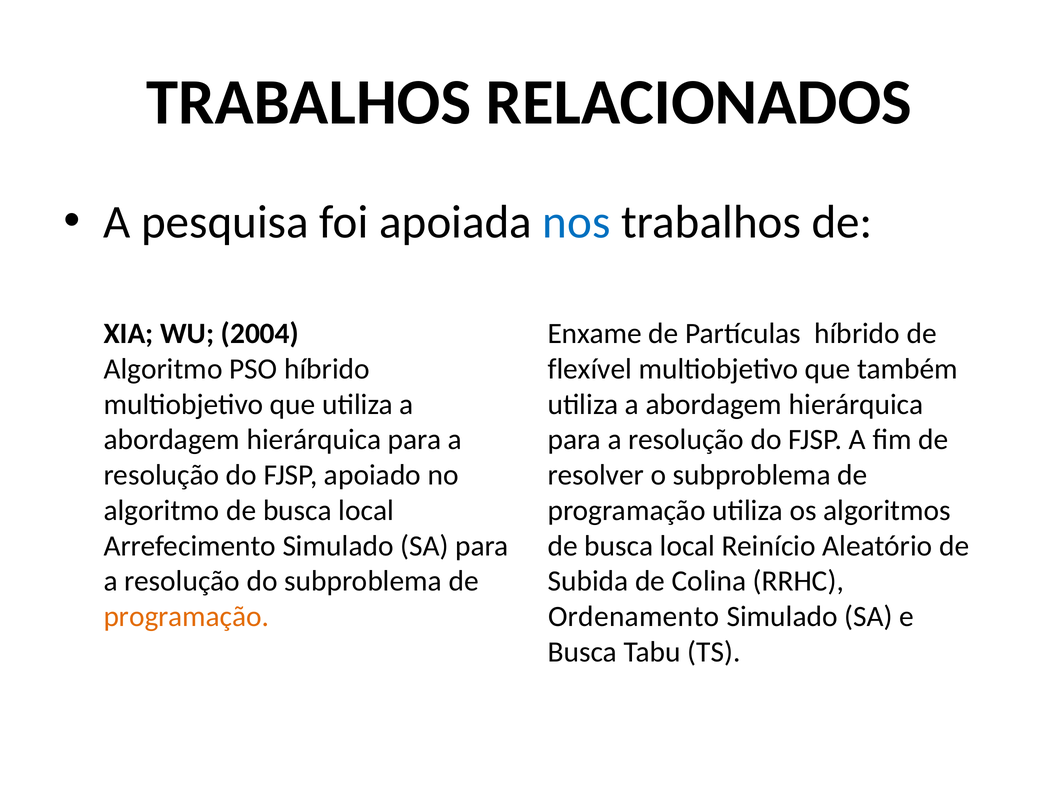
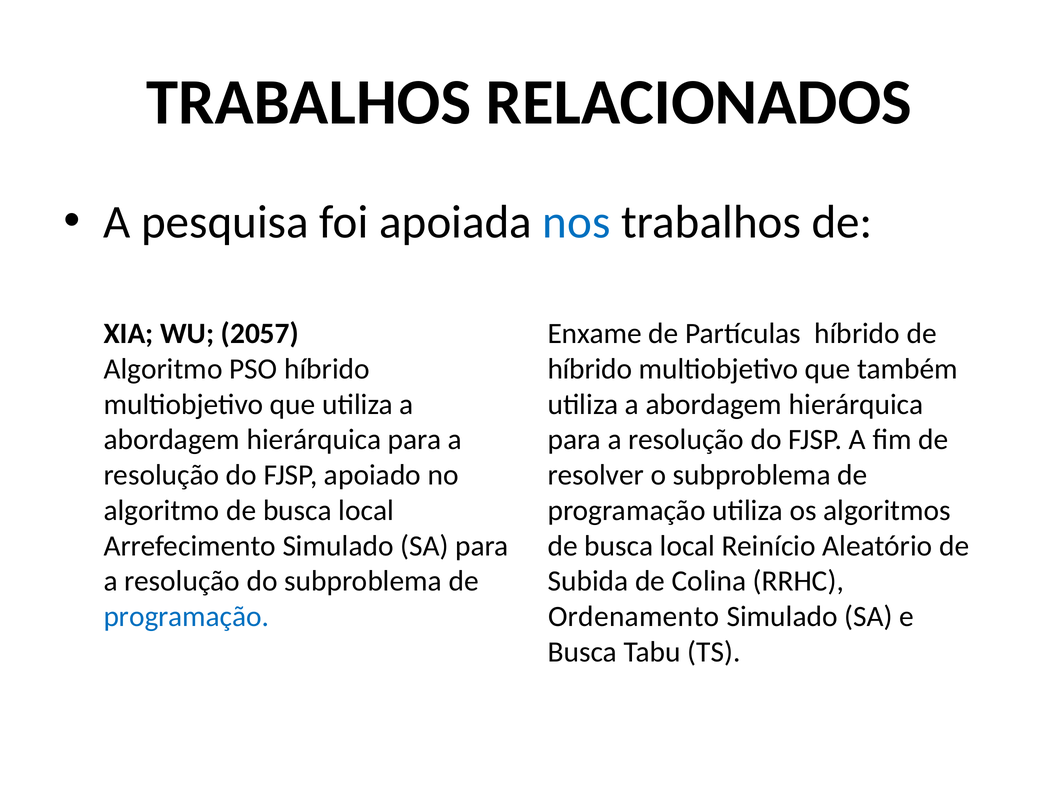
2004: 2004 -> 2057 (260, 333)
flexível: flexível -> híbrido (590, 369)
programação colour: orange -> blue (186, 616)
